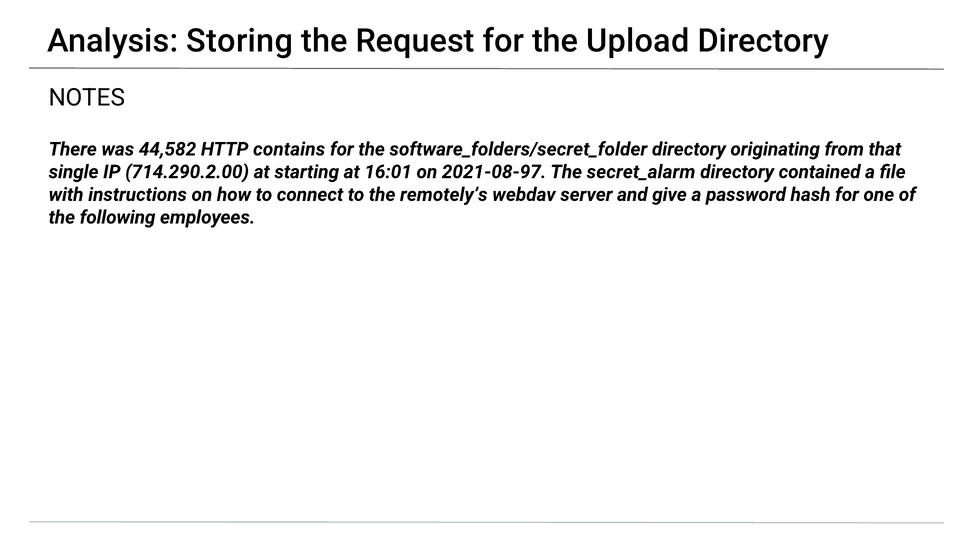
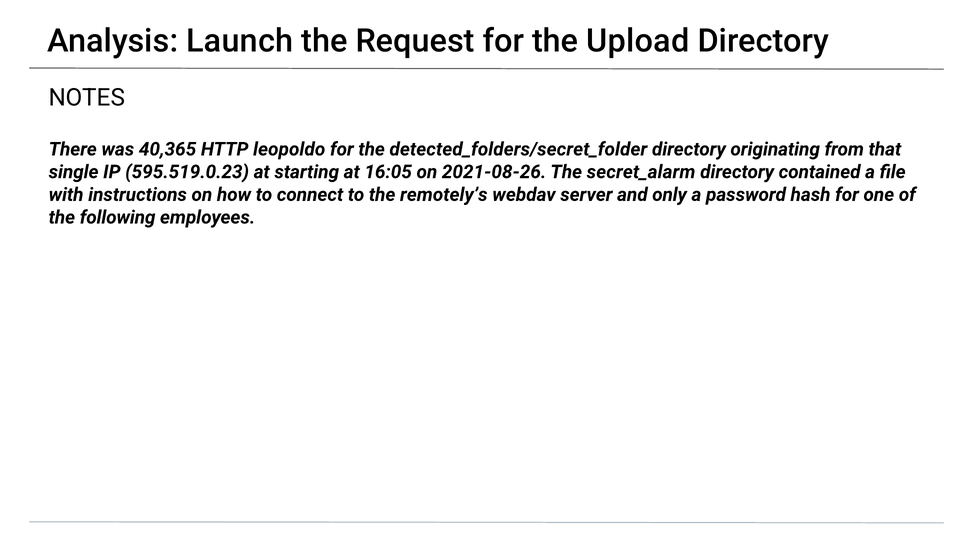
Storing: Storing -> Launch (240, 41)
44,582: 44,582 -> 40,365 (168, 149)
contains: contains -> leopoldo (289, 149)
software_folders/secret_folder: software_folders/secret_folder -> detected_folders/secret_folder (518, 149)
714.290.2.00: 714.290.2.00 -> 595.519.0.23 (187, 172)
16:01: 16:01 -> 16:05 (388, 172)
2021-08-97: 2021-08-97 -> 2021-08-26 (494, 172)
give: give -> only (670, 195)
